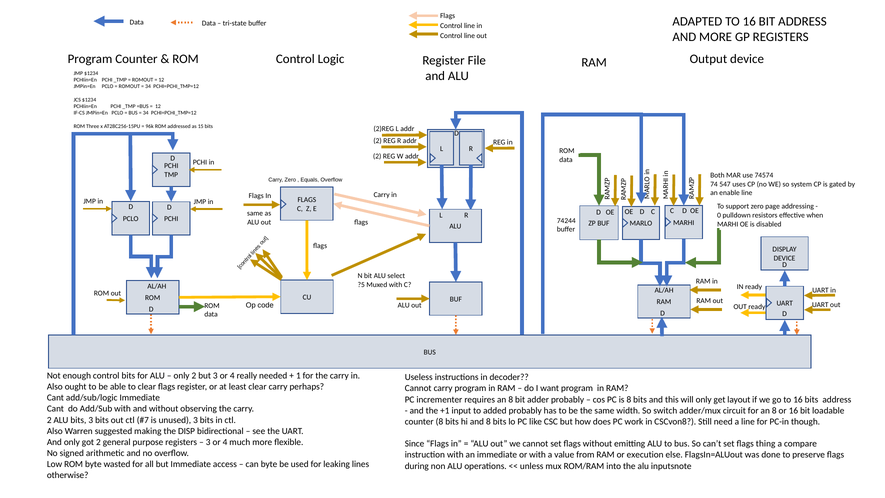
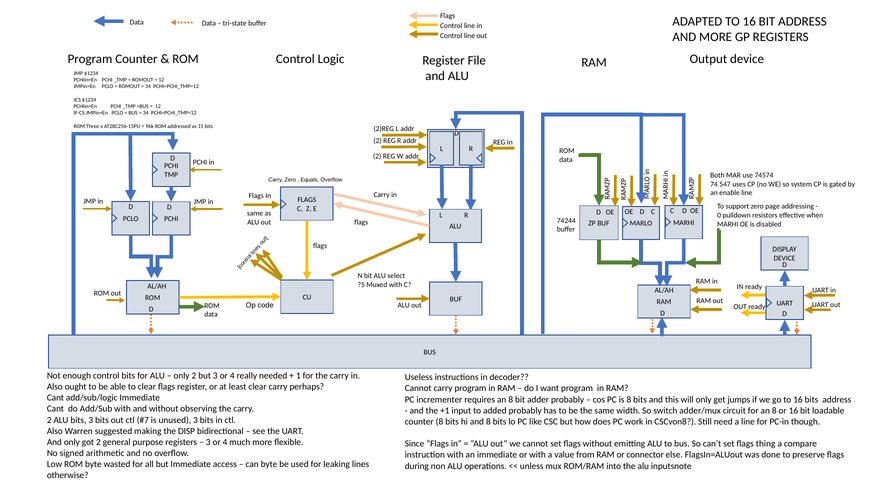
layout: layout -> jumps (739, 399)
execution: execution -> connector (645, 455)
